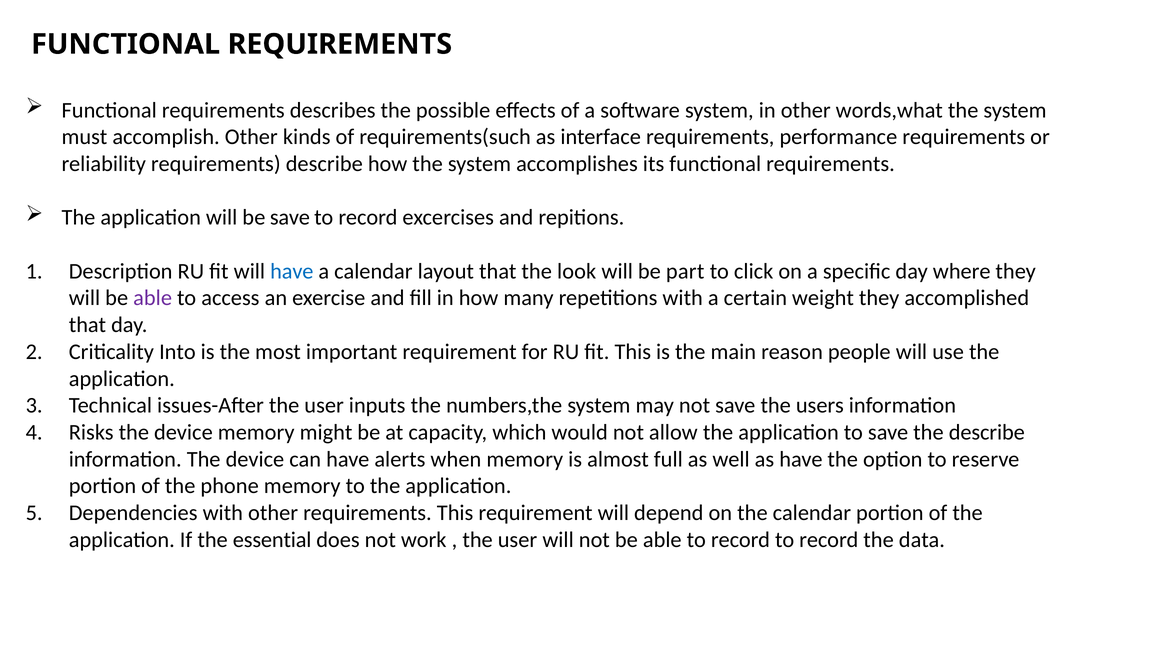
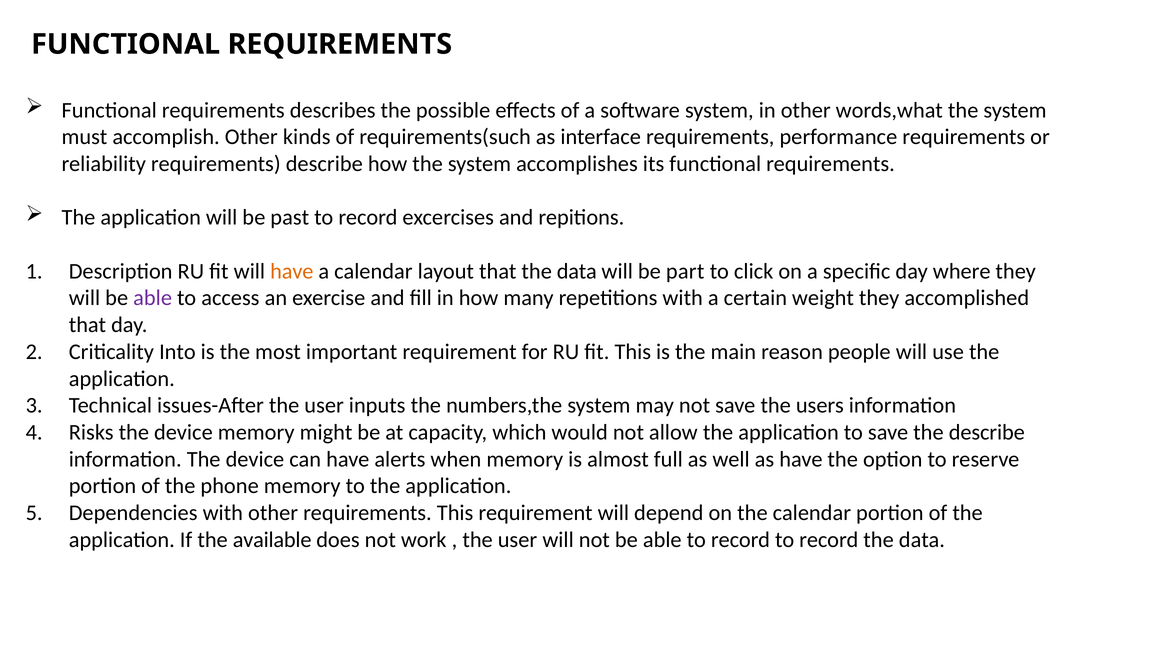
be save: save -> past (290, 218)
have colour: blue -> orange (292, 271)
that the look: look -> data (577, 271)
essential: essential -> available (272, 540)
